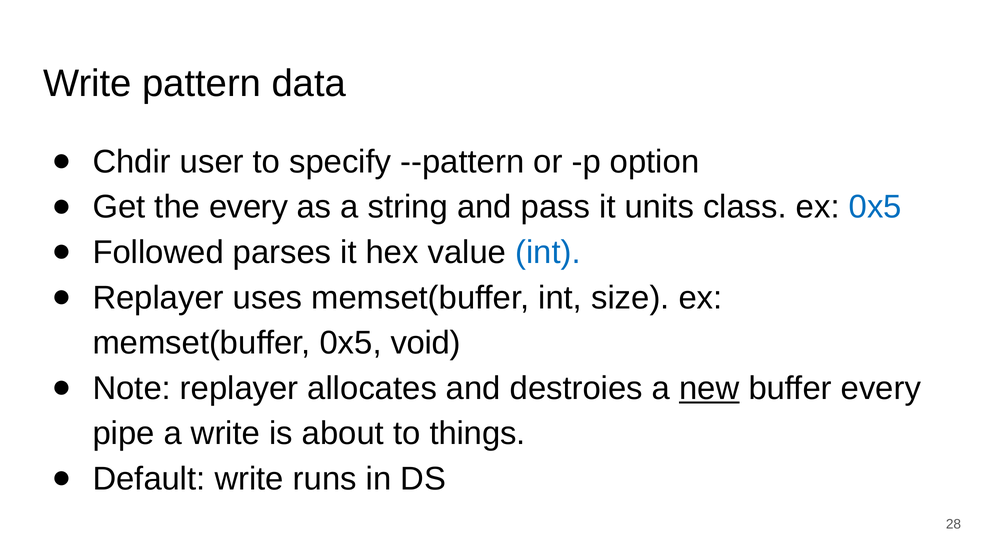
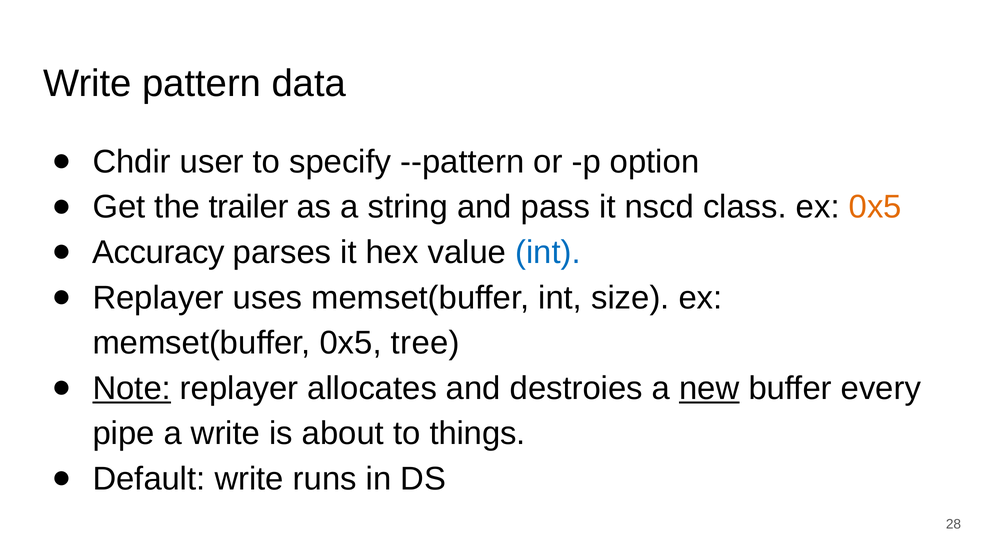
the every: every -> trailer (249, 207)
units: units -> nscd (659, 207)
0x5 colour: blue -> orange (875, 207)
Followed: Followed -> Accuracy (158, 252)
void: void -> tree (425, 343)
Note underline: none -> present (132, 388)
